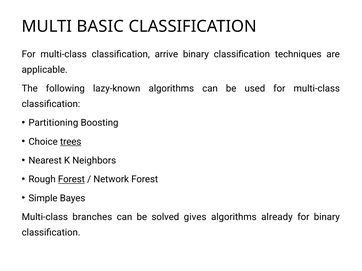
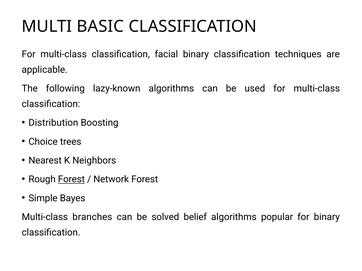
arrive: arrive -> facial (166, 54)
Partitioning: Partitioning -> Distribution (53, 123)
trees underline: present -> none (71, 142)
gives: gives -> belief (195, 217)
already: already -> popular (277, 217)
